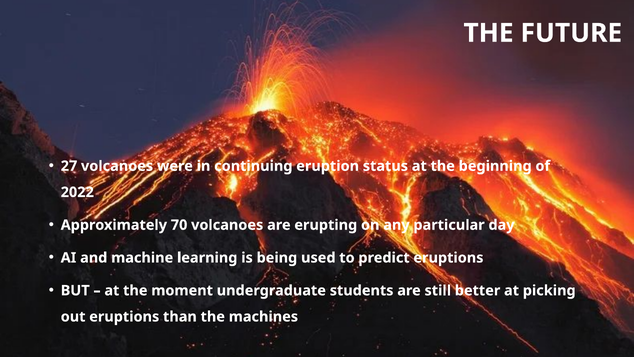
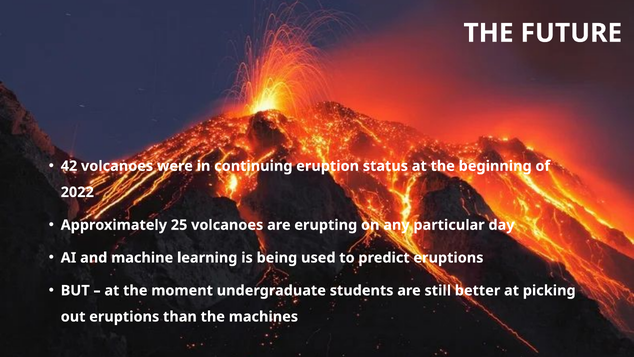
27: 27 -> 42 (69, 166)
70: 70 -> 25 (179, 225)
